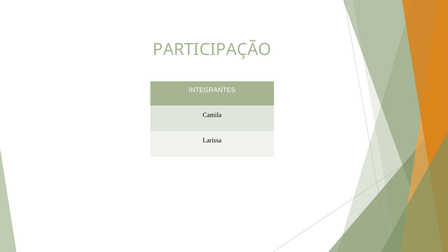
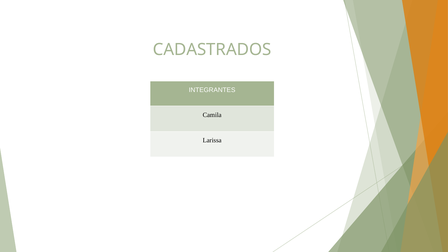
PARTICIPAÇÃO: PARTICIPAÇÃO -> CADASTRADOS (212, 50)
